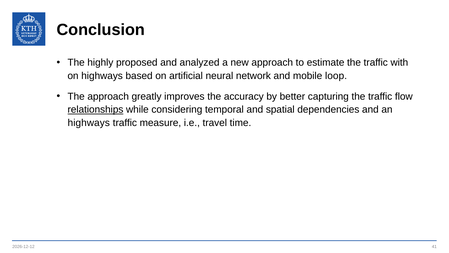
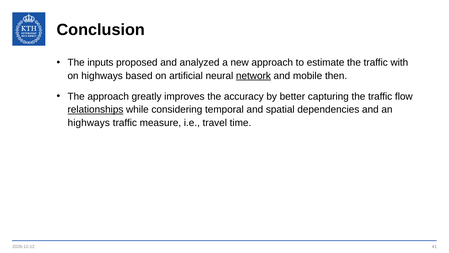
highly: highly -> inputs (100, 63)
network underline: none -> present (253, 76)
loop: loop -> then (336, 76)
